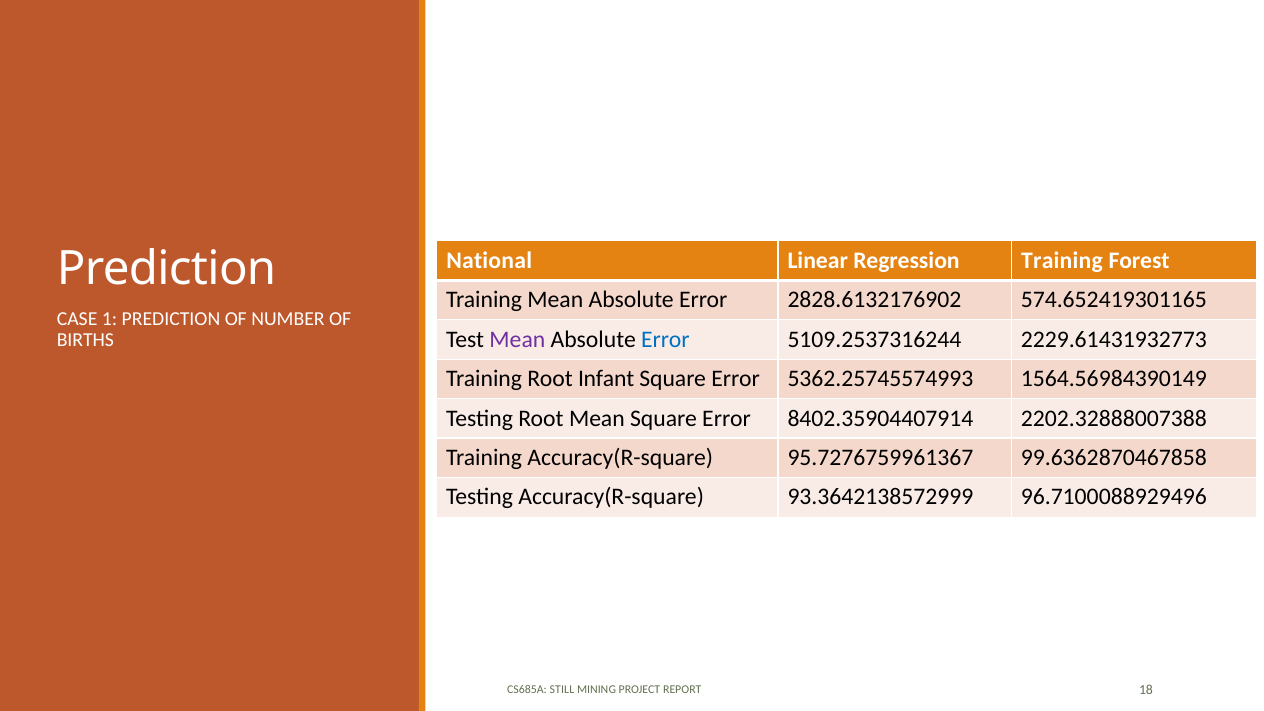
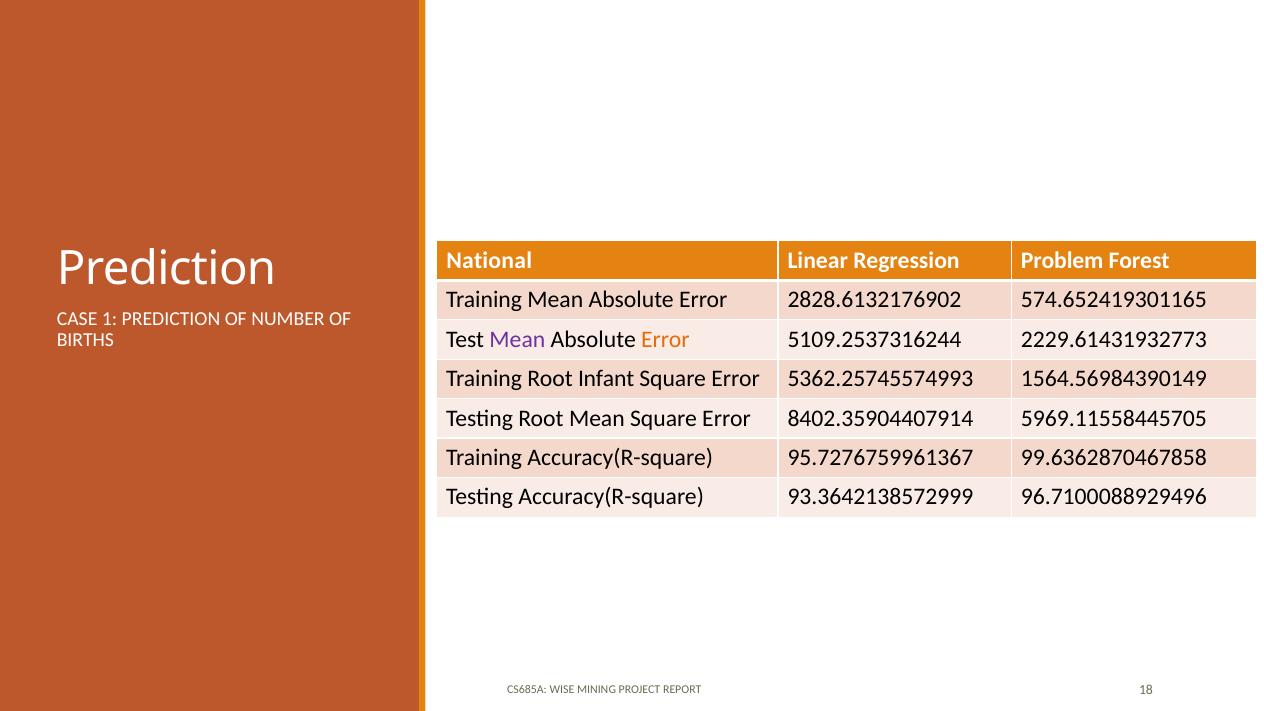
Regression Training: Training -> Problem (1062, 260)
Error colour: blue -> orange (665, 339)
2202.32888007388: 2202.32888007388 -> 5969.11558445705 (1114, 418)
STILL: STILL -> WISE (562, 689)
